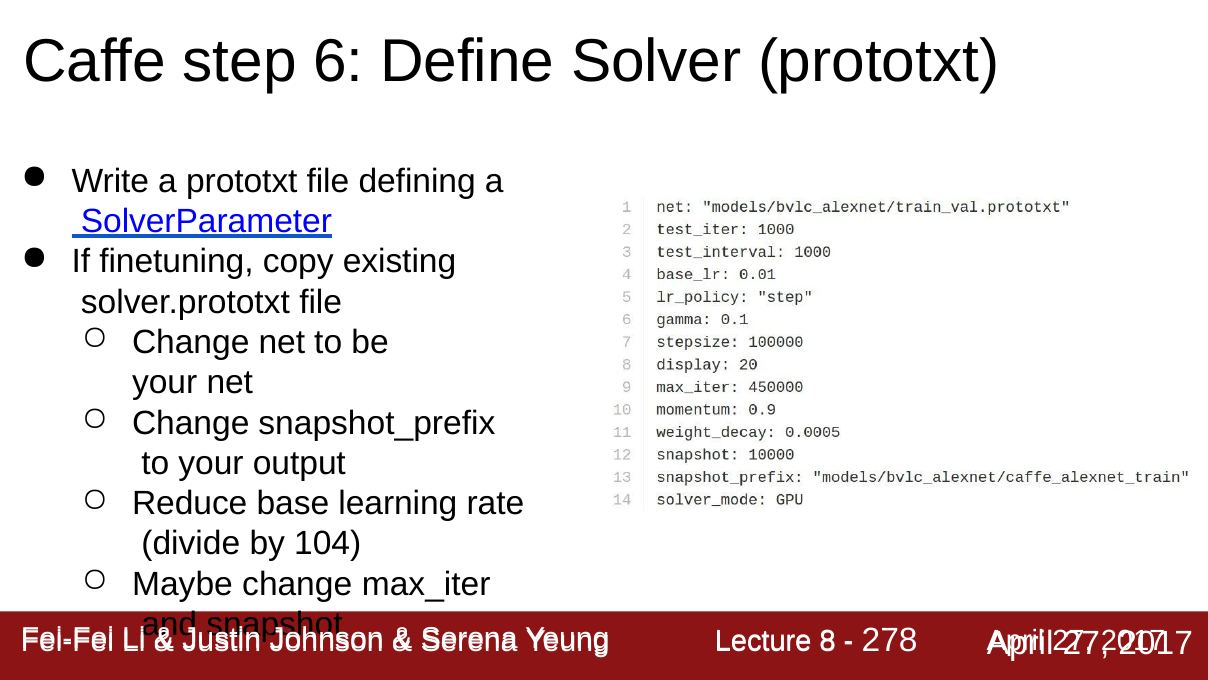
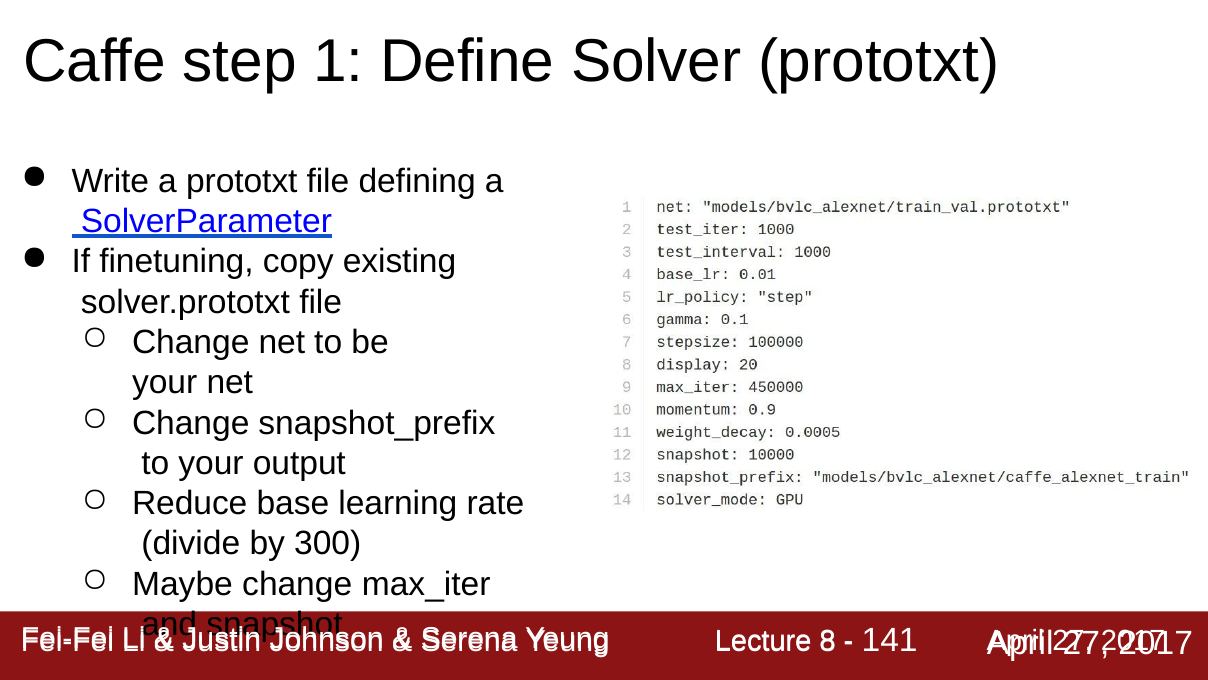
6: 6 -> 1 (339, 61)
104: 104 -> 300 (328, 544)
278: 278 -> 141 (890, 640)
